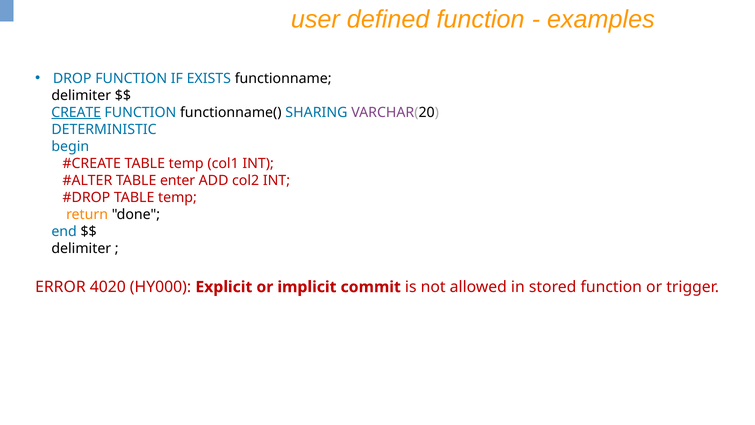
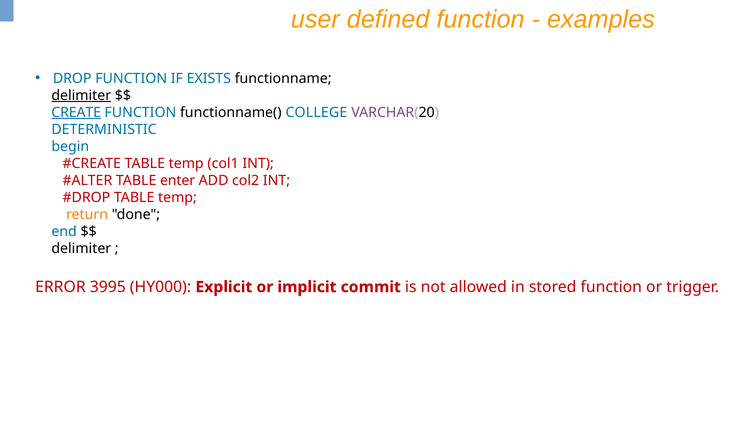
delimiter underline: none -> present (81, 95)
SHARING: SHARING -> COLLEGE (316, 112)
4020: 4020 -> 3995 (108, 287)
